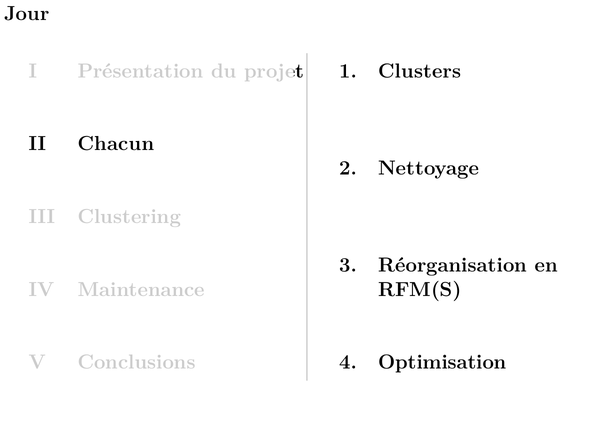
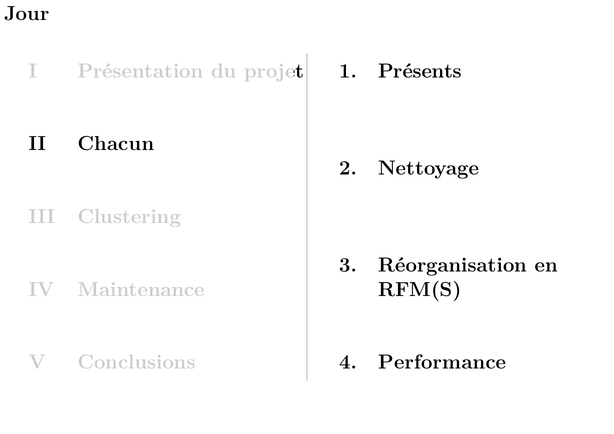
Clusters: Clusters -> Présents (420, 71)
Optimisation: Optimisation -> Performance (442, 362)
